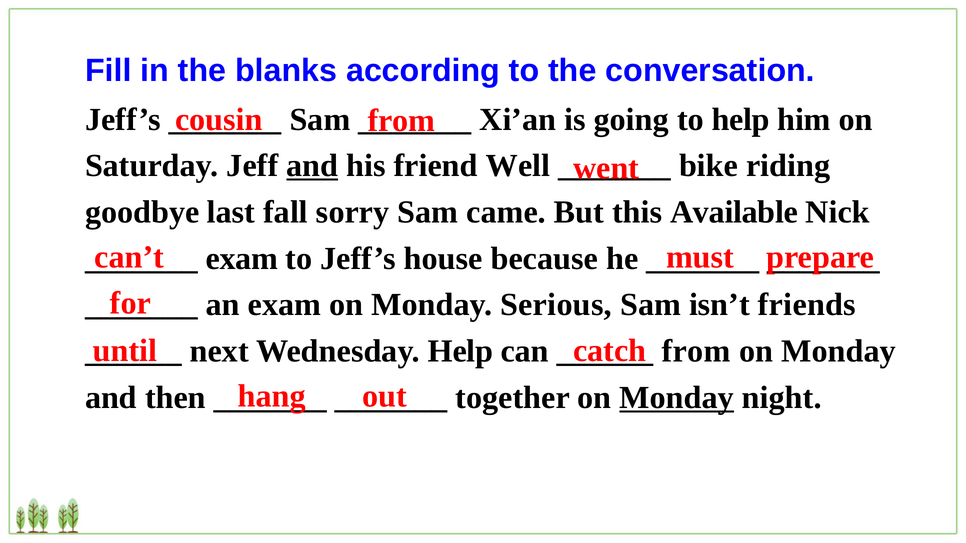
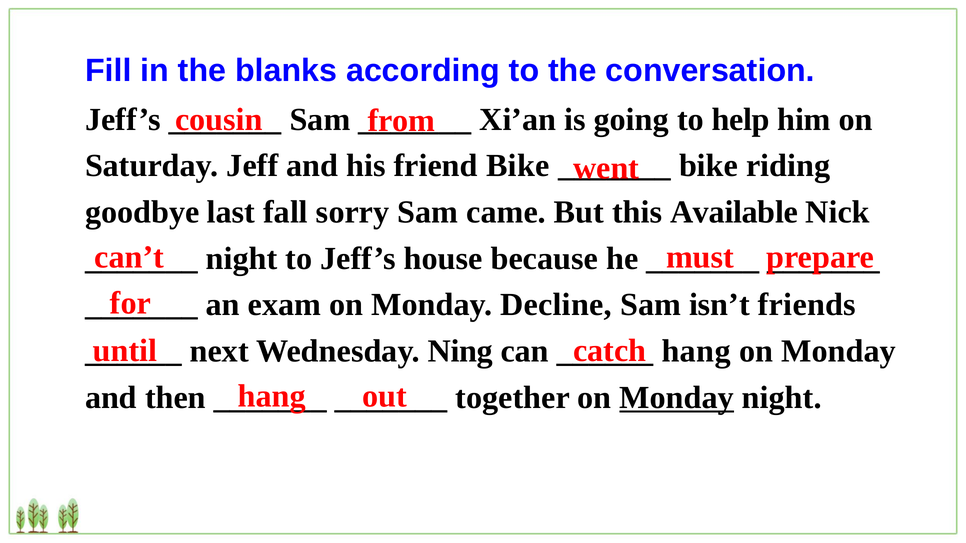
and underline: present -> none (312, 166)
friend Well: Well -> Bike (518, 166)
exam: exam -> night (242, 259)
Serious: Serious -> Decline (556, 305)
Wednesday Help: Help -> Ning (460, 351)
from: from -> hang (696, 351)
